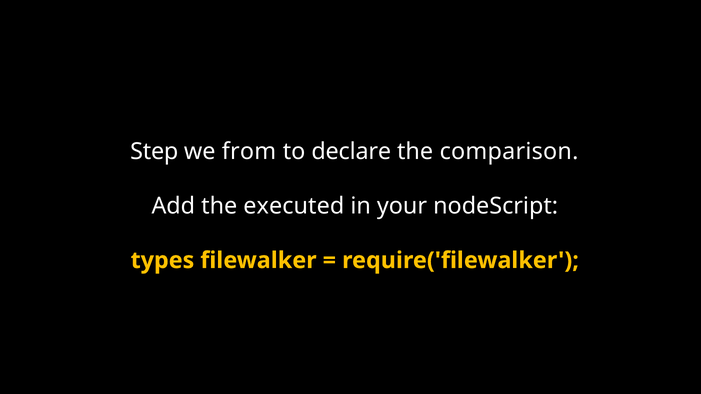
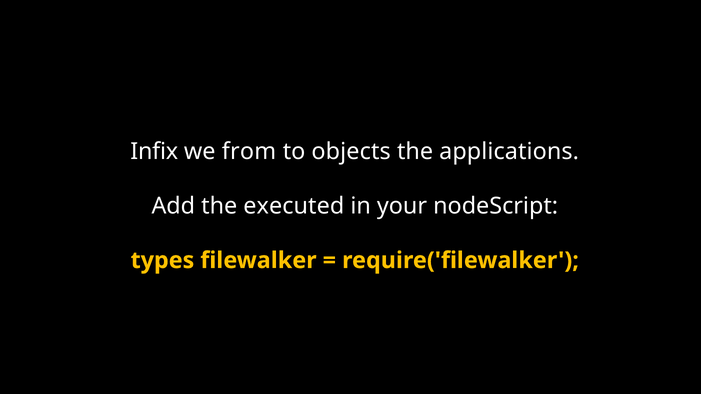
Step: Step -> Infix (154, 152)
declare: declare -> objects (351, 152)
comparison: comparison -> applications (509, 152)
